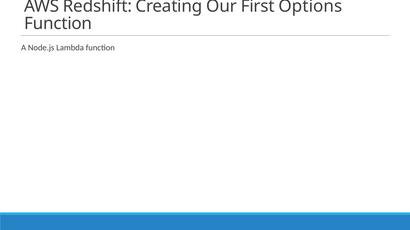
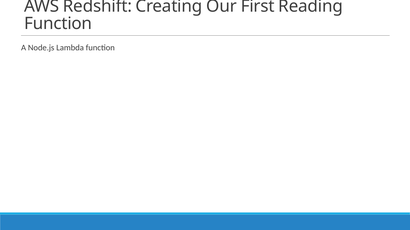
Options: Options -> Reading (311, 6)
